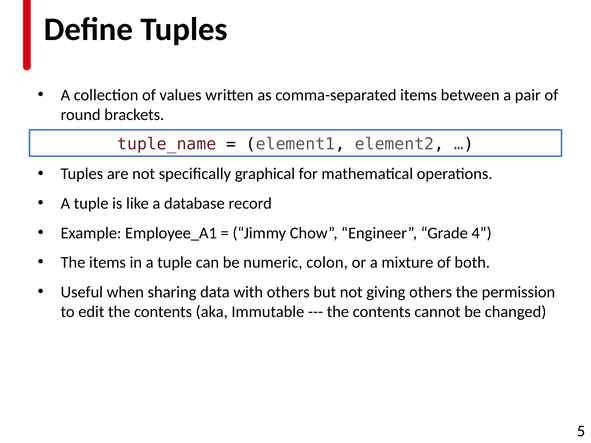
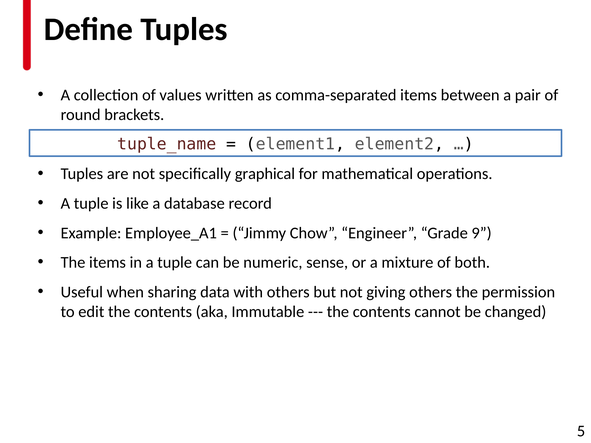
4: 4 -> 9 (482, 233)
colon: colon -> sense (327, 263)
